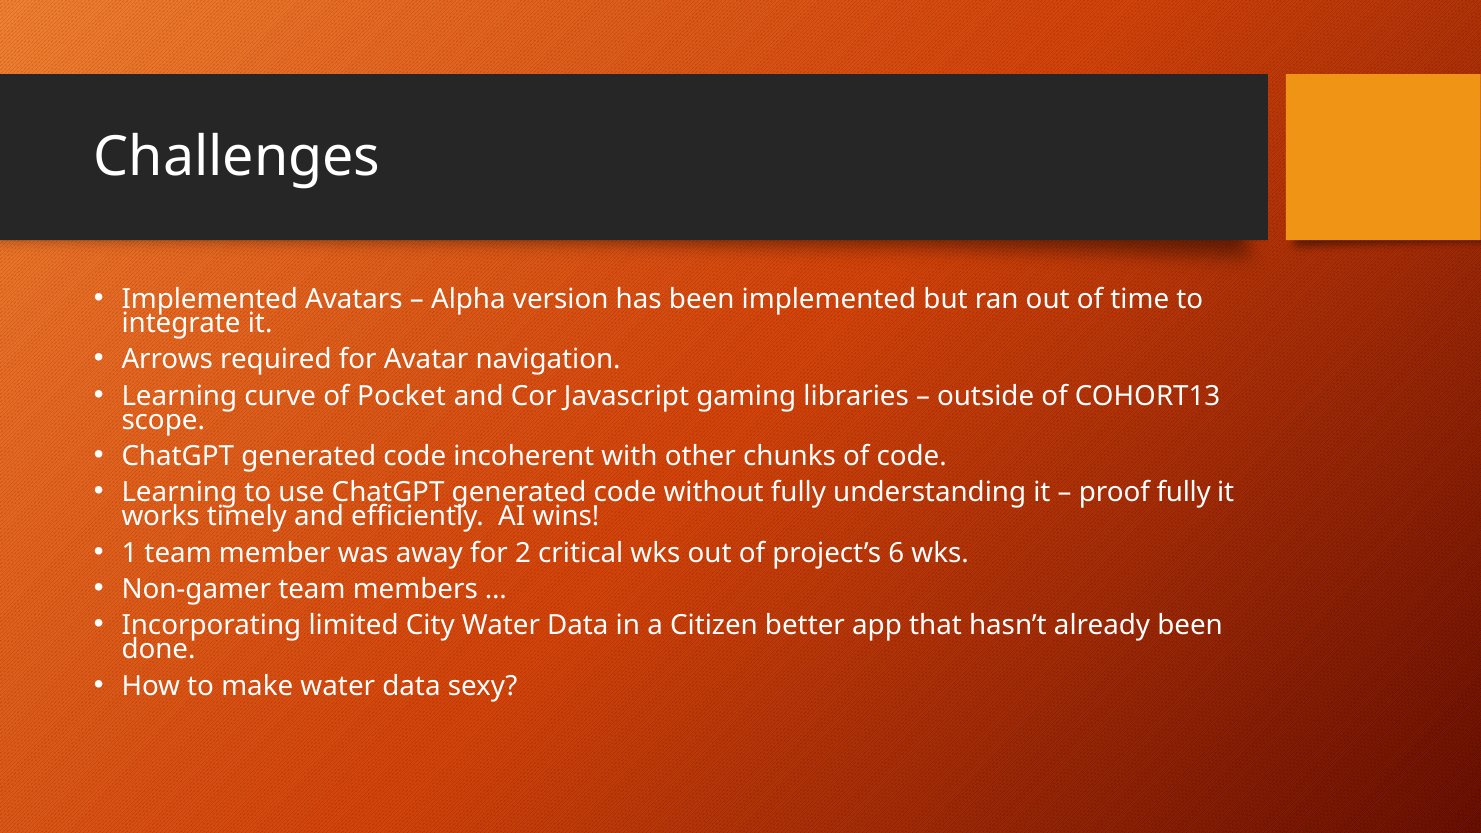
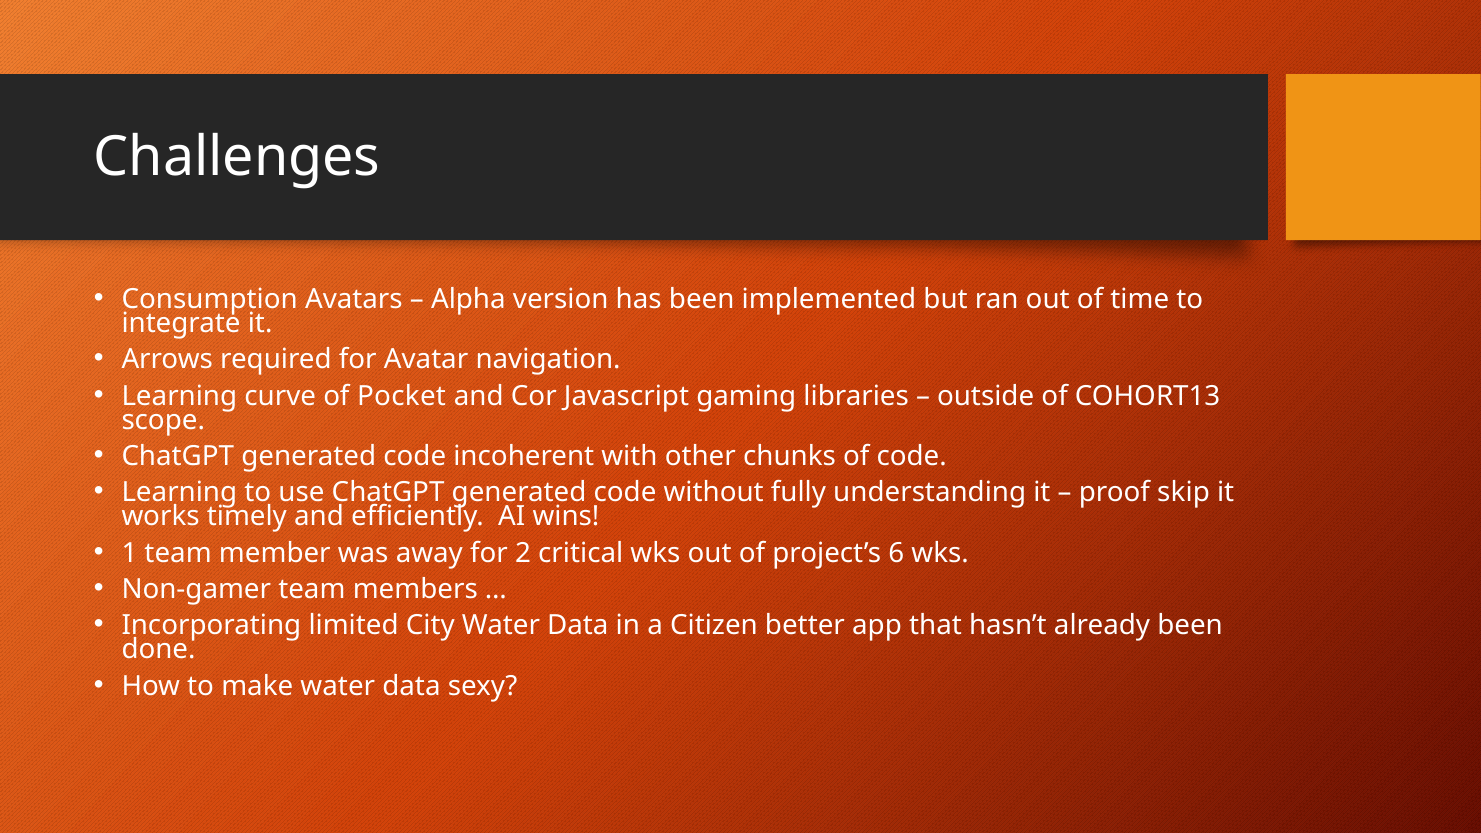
Implemented: Implemented -> Consumption (210, 299)
proof fully: fully -> skip (1184, 493)
